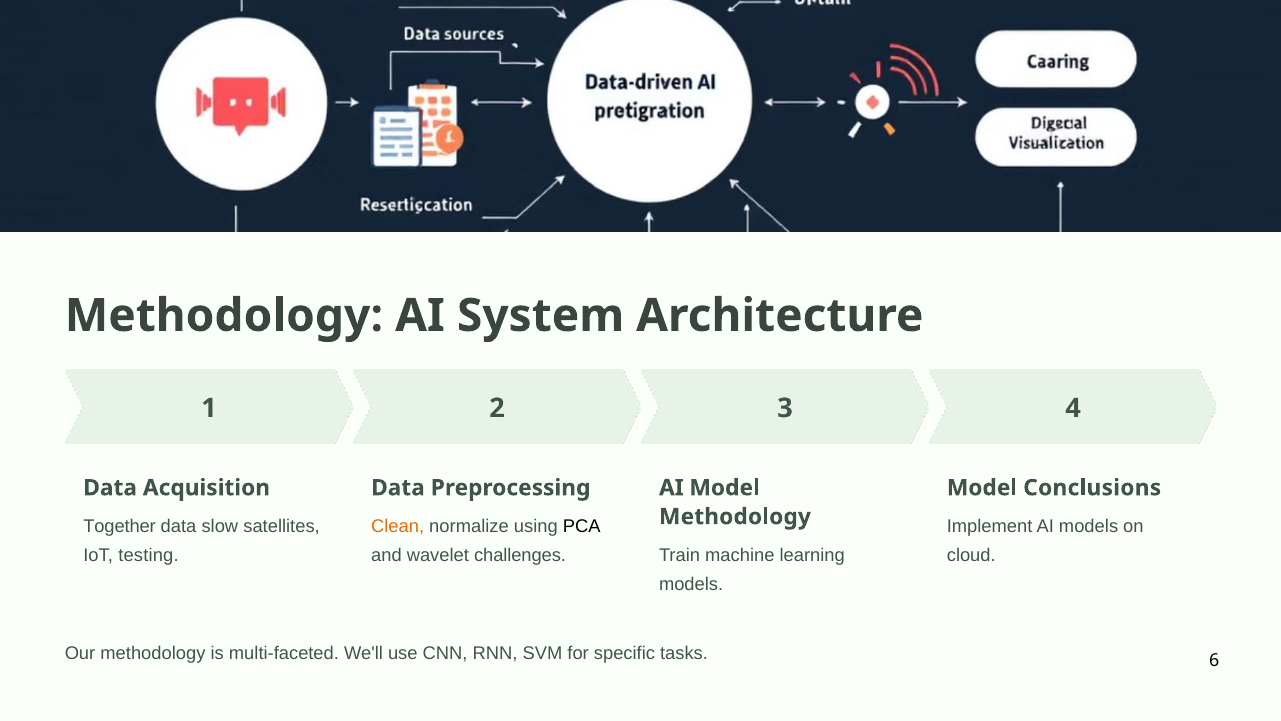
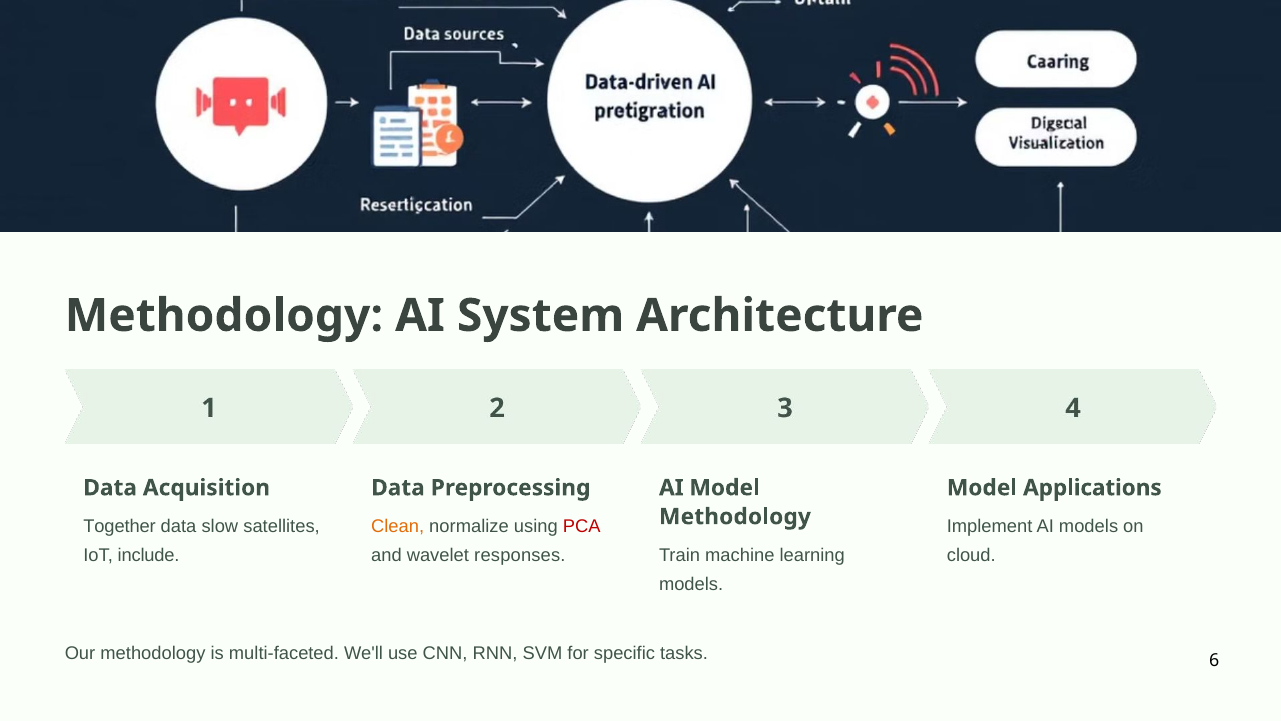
Conclusions: Conclusions -> Applications (1092, 488)
PCA colour: black -> red (582, 526)
testing: testing -> include (149, 555)
challenges: challenges -> responses (520, 555)
